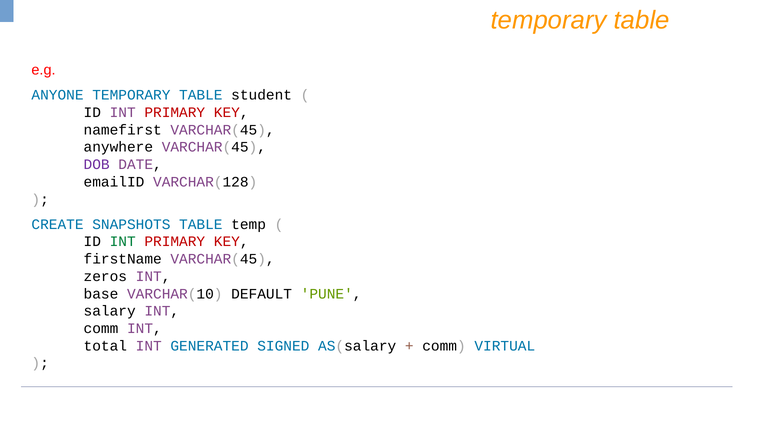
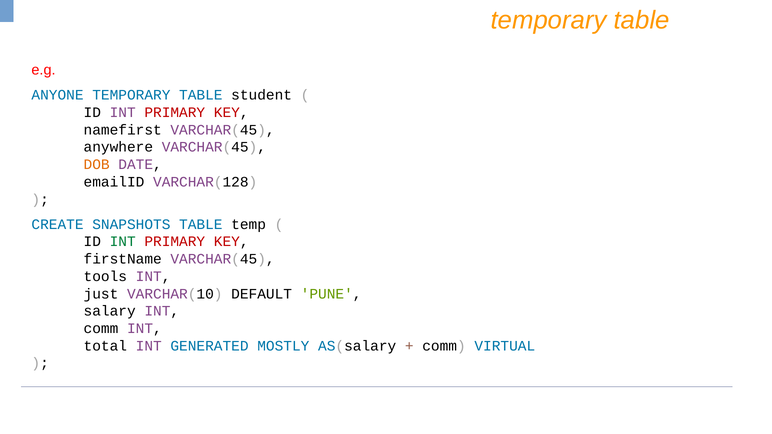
DOB colour: purple -> orange (97, 165)
zeros: zeros -> tools (105, 277)
base: base -> just (101, 294)
SIGNED: SIGNED -> MOSTLY (283, 346)
